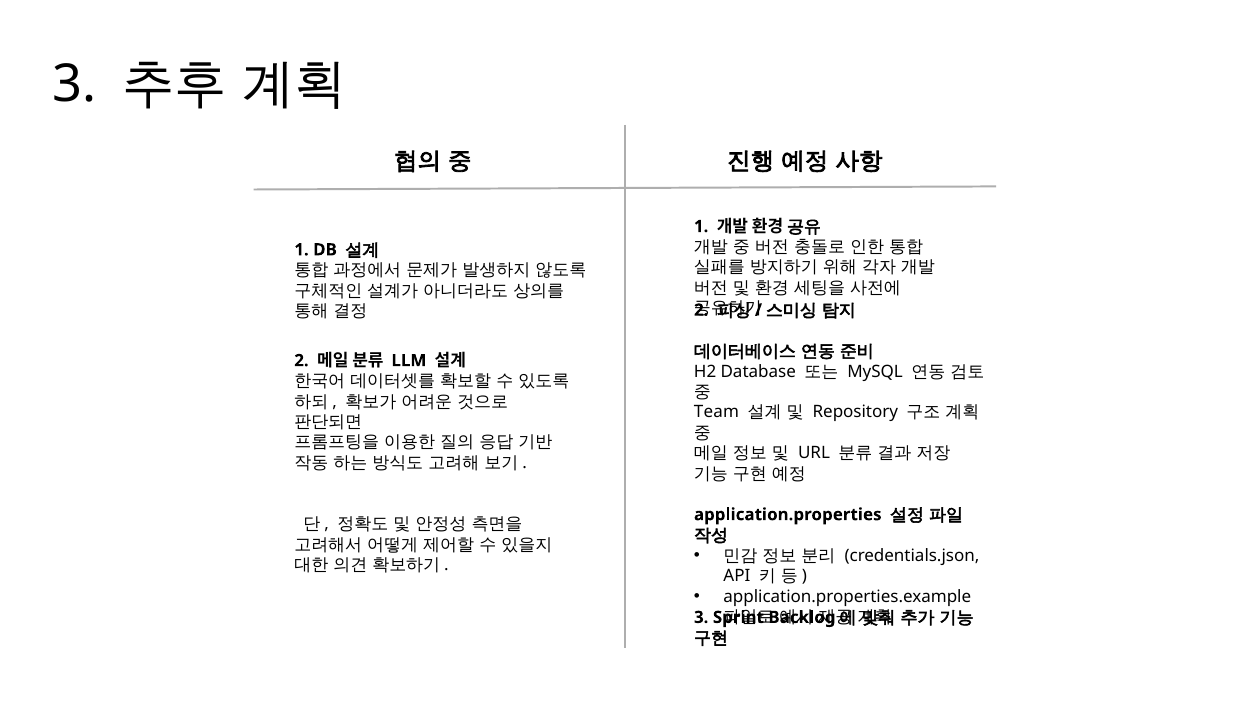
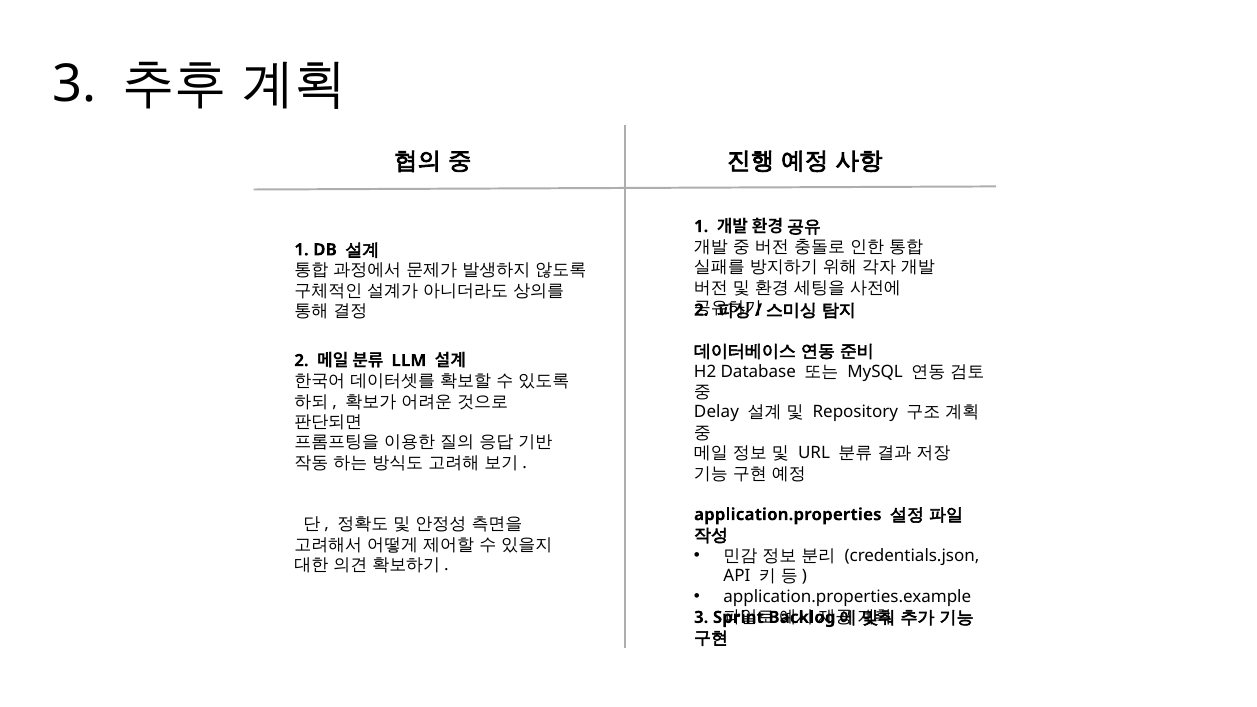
Team: Team -> Delay (717, 412)
